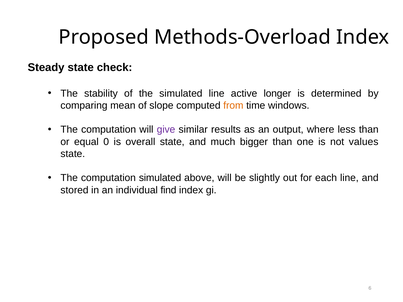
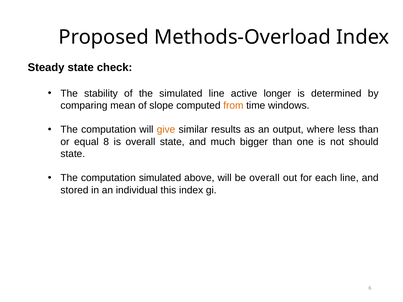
give colour: purple -> orange (166, 130)
0: 0 -> 8 (106, 142)
values: values -> should (364, 142)
be slightly: slightly -> overall (264, 178)
find: find -> this (168, 190)
